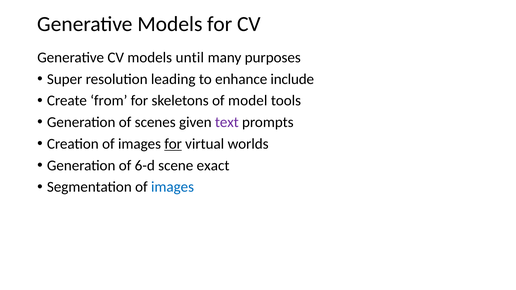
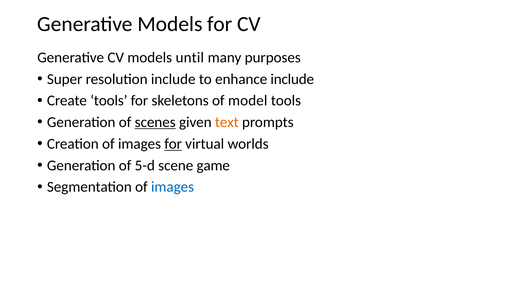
resolution leading: leading -> include (173, 79)
Create from: from -> tools (109, 101)
scenes underline: none -> present (155, 122)
text colour: purple -> orange (227, 122)
6-d: 6-d -> 5-d (145, 166)
exact: exact -> game (213, 166)
